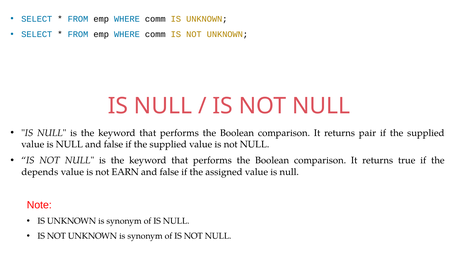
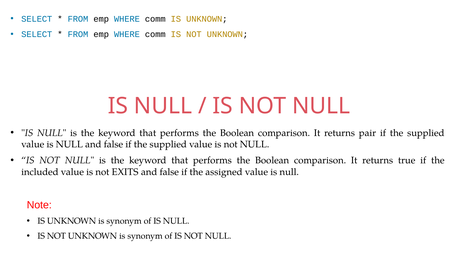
depends: depends -> included (40, 172)
EARN: EARN -> EXITS (125, 172)
